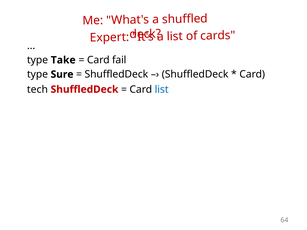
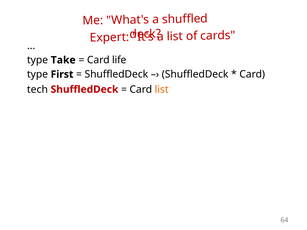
fail: fail -> life (119, 60)
Sure: Sure -> First (62, 74)
list colour: blue -> orange (162, 89)
